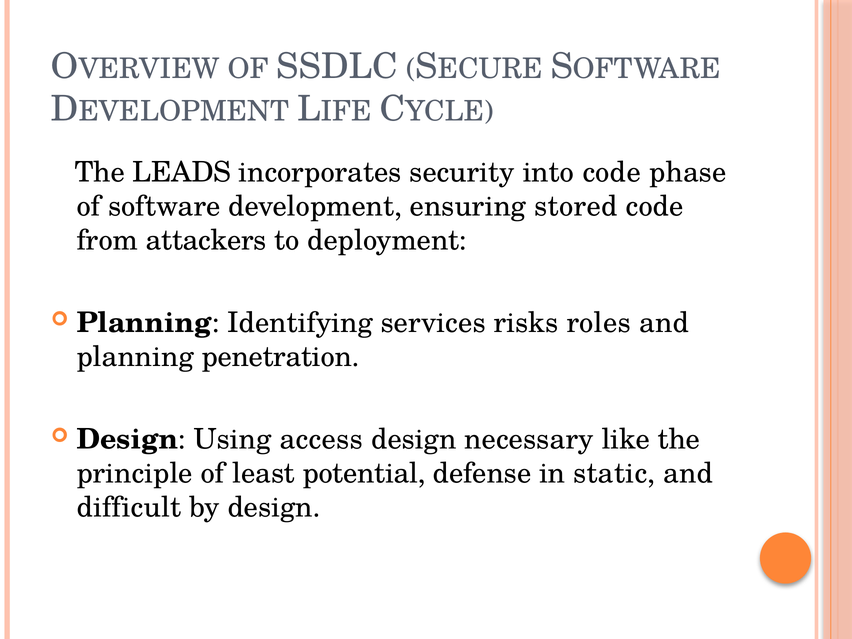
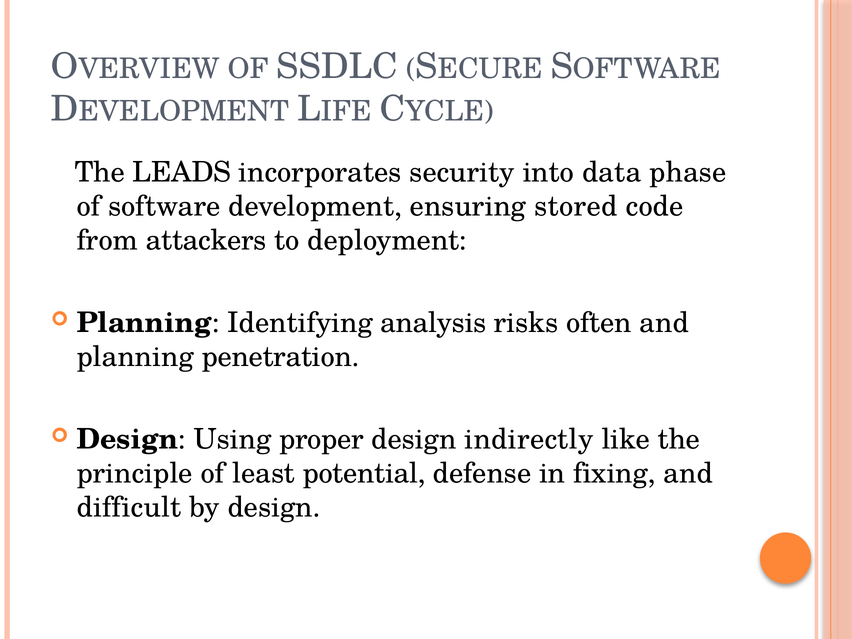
into code: code -> data (612, 172)
services: services -> analysis (433, 323)
roles: roles -> often (599, 323)
access: access -> proper (322, 439)
necessary: necessary -> indirectly (529, 439)
static: static -> fixing (614, 473)
